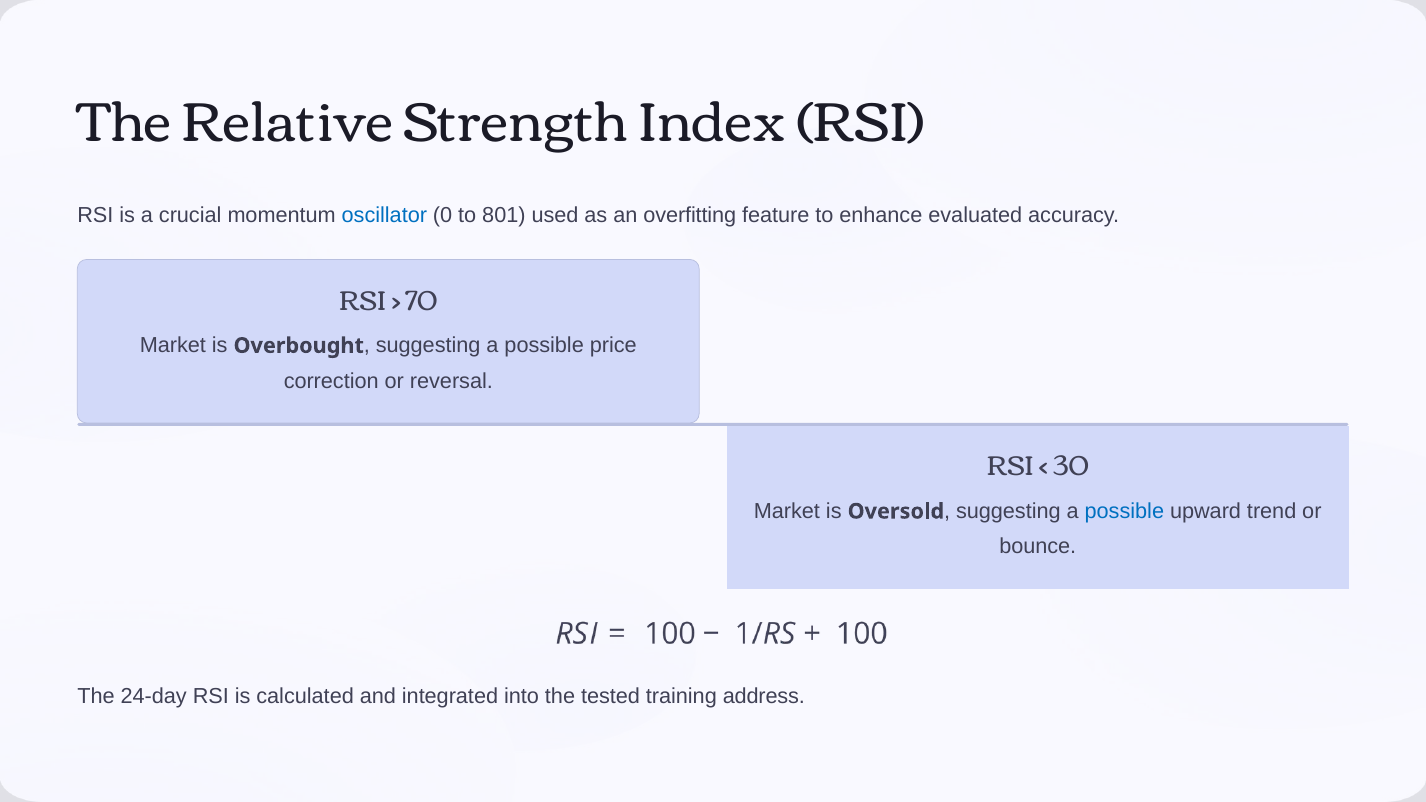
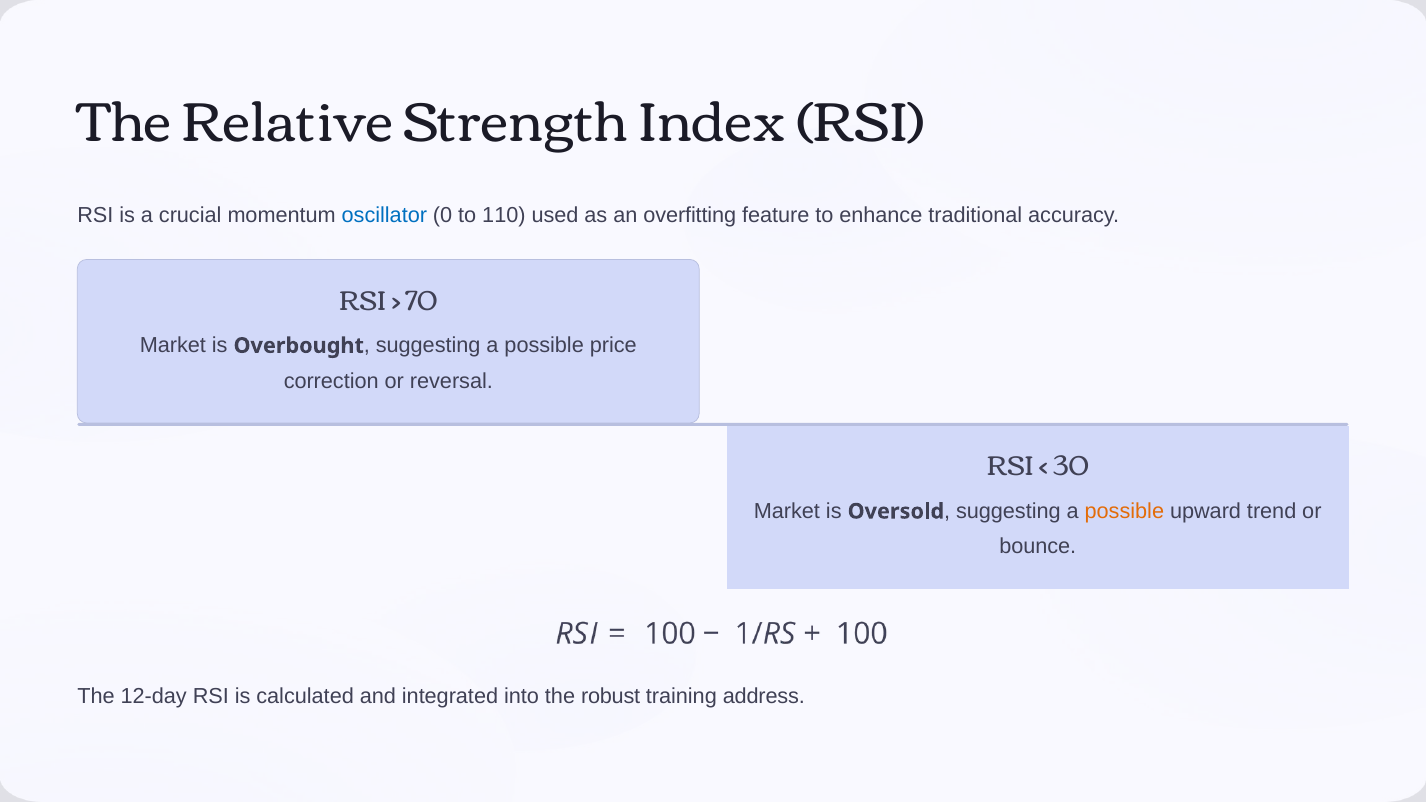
801: 801 -> 110 (504, 215)
evaluated: evaluated -> traditional (975, 215)
possible colour: blue -> orange (1124, 511)
24-day: 24-day -> 12-day (154, 696)
tested: tested -> robust (611, 696)
